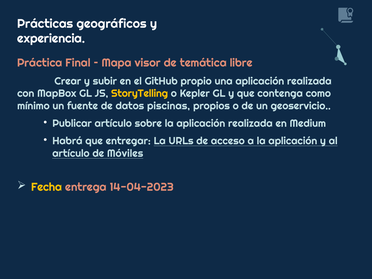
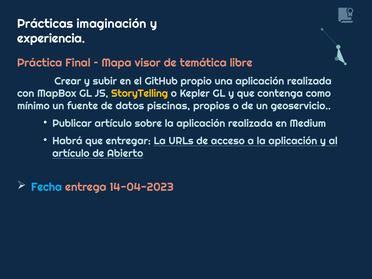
geográficos: geográficos -> imaginación (112, 24)
Móviles: Móviles -> Abierto (125, 153)
Fecha colour: yellow -> light blue (47, 187)
